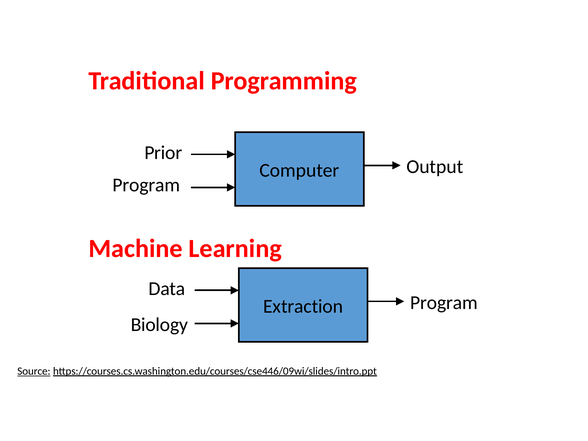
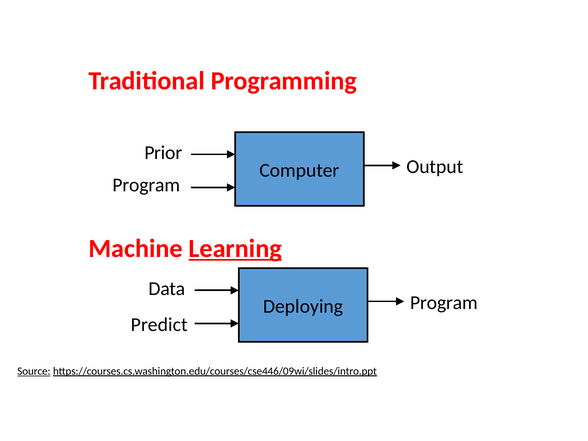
Learning underline: none -> present (235, 249)
Extraction: Extraction -> Deploying (303, 306)
Biology: Biology -> Predict (159, 325)
